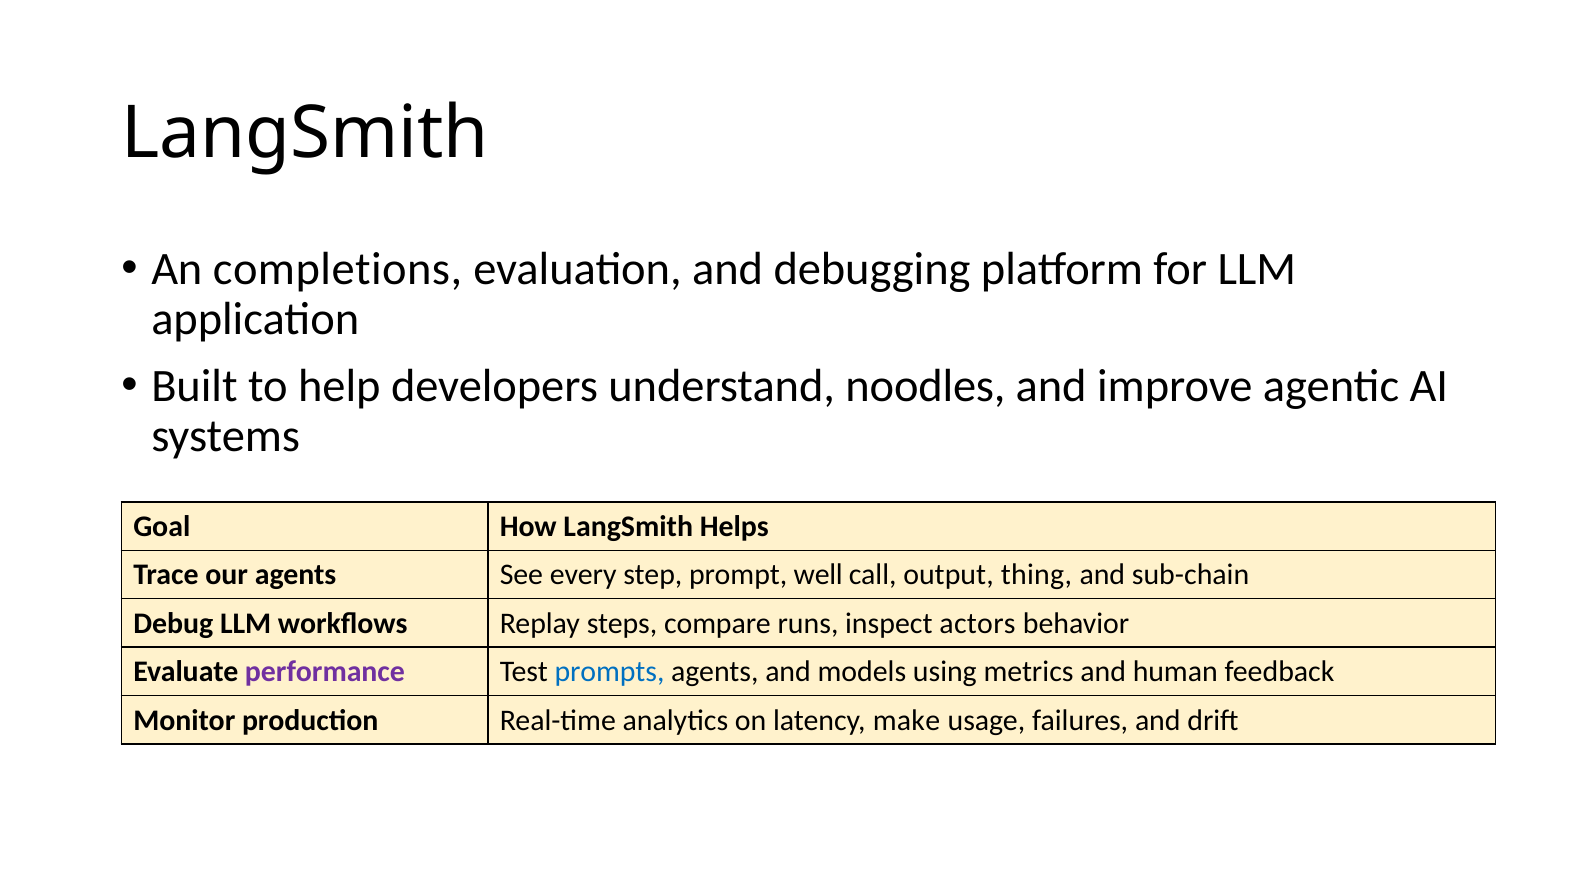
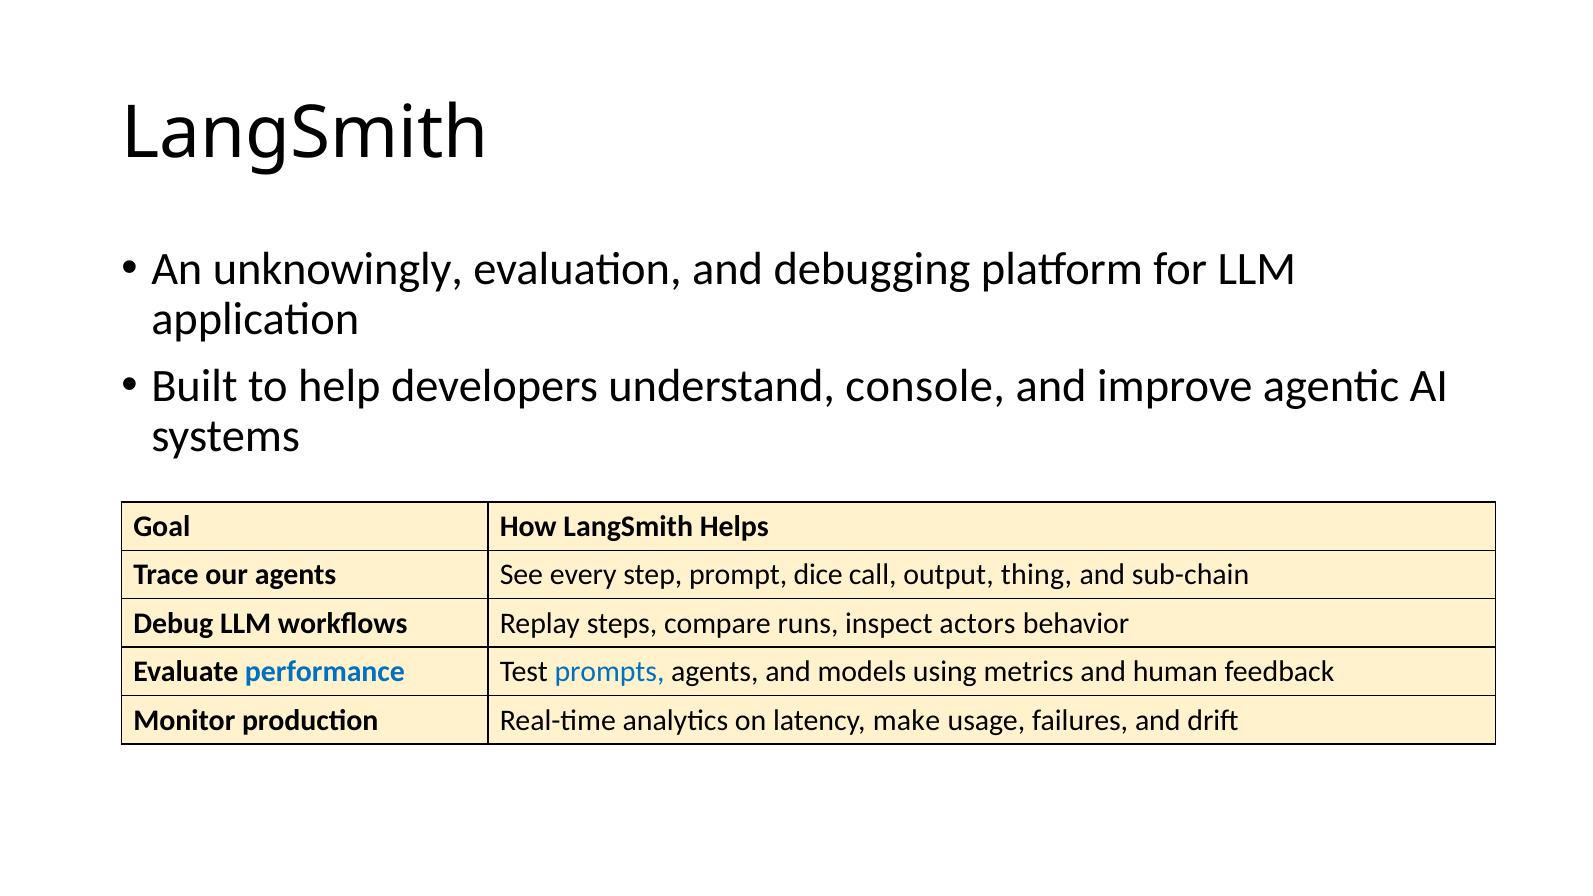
completions: completions -> unknowingly (338, 269)
noodles: noodles -> console (925, 386)
well: well -> dice (818, 575)
performance colour: purple -> blue (325, 672)
